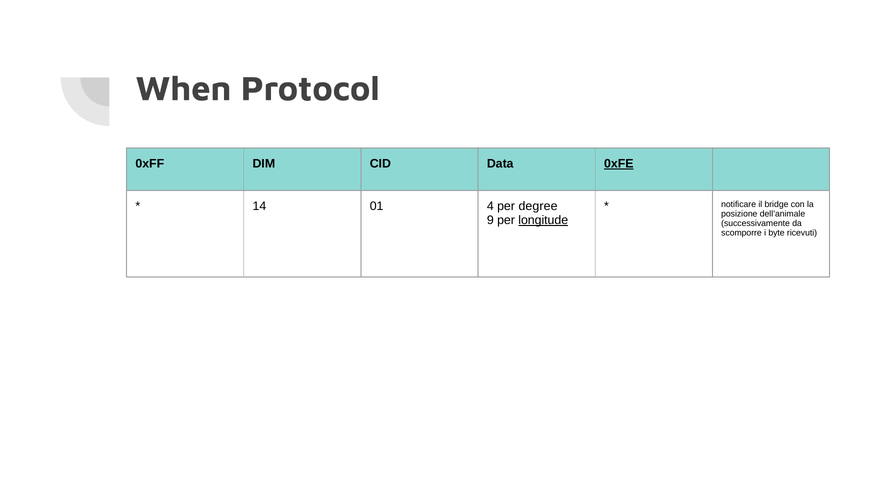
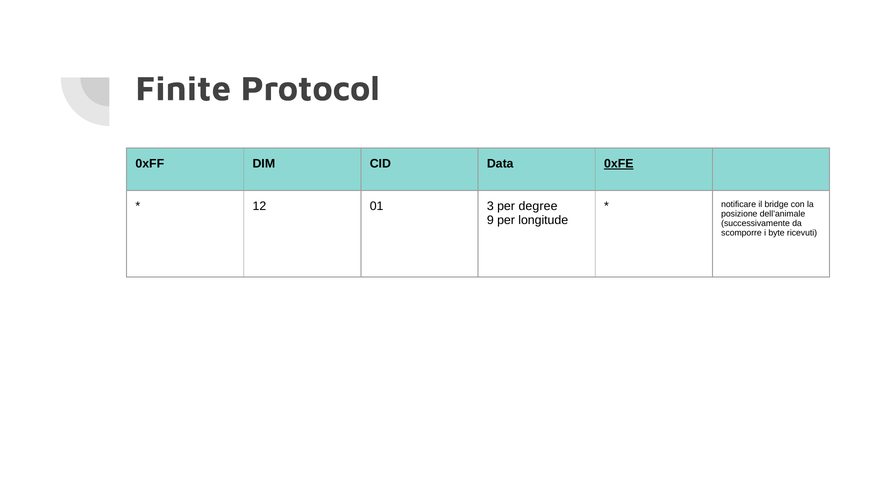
When: When -> Finite (183, 89)
14: 14 -> 12 (259, 207)
4: 4 -> 3 (490, 207)
longitude underline: present -> none (543, 220)
